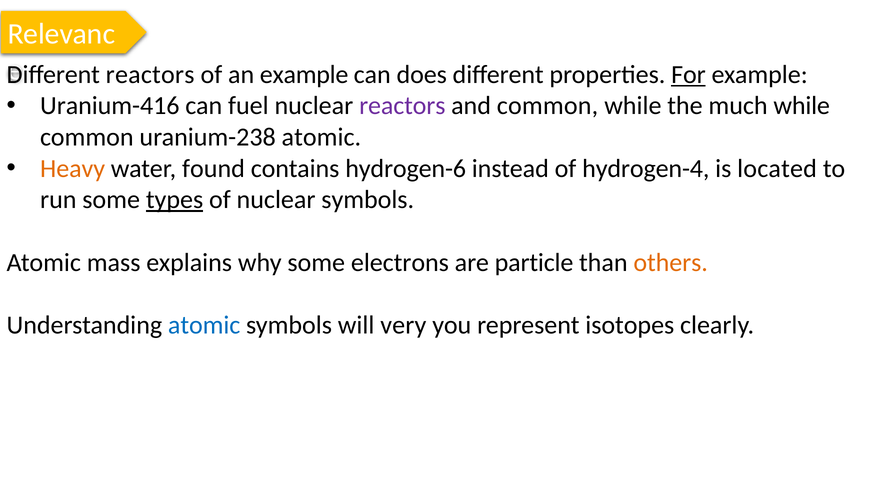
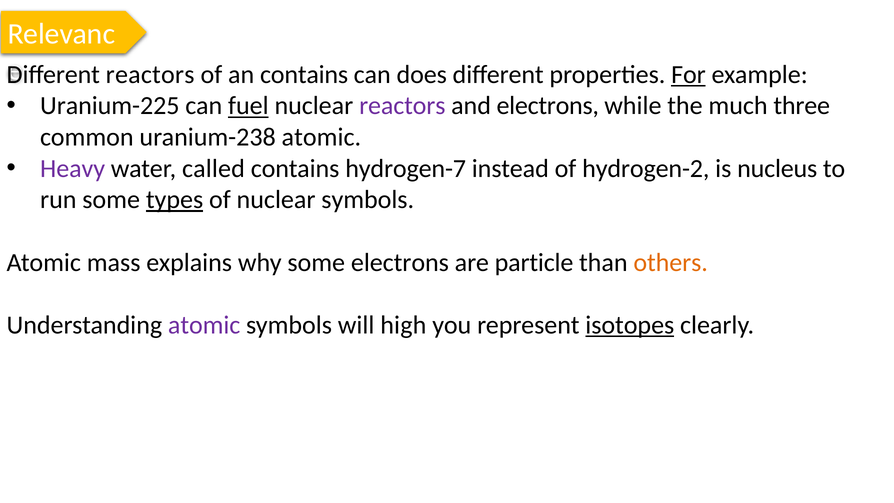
an example: example -> contains (304, 74)
Uranium-416: Uranium-416 -> Uranium-225 (110, 106)
fuel underline: none -> present (248, 106)
and common: common -> electrons (548, 106)
much while: while -> three (802, 106)
Heavy colour: orange -> purple (73, 168)
found: found -> called (213, 168)
hydrogen-6: hydrogen-6 -> hydrogen-7 (406, 168)
hydrogen-4: hydrogen-4 -> hydrogen-2 (646, 168)
located: located -> nucleus (777, 168)
atomic colour: blue -> purple (204, 325)
very: very -> high (403, 325)
isotopes underline: none -> present (630, 325)
